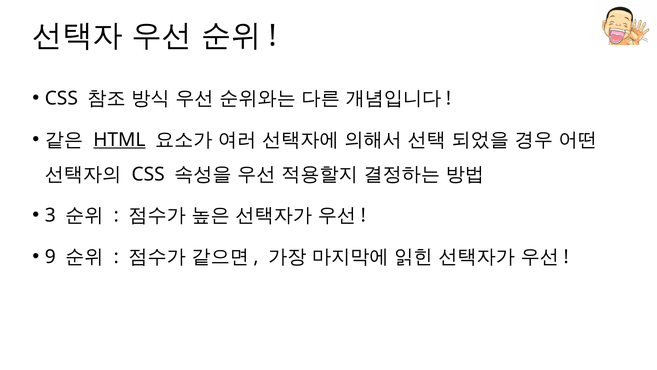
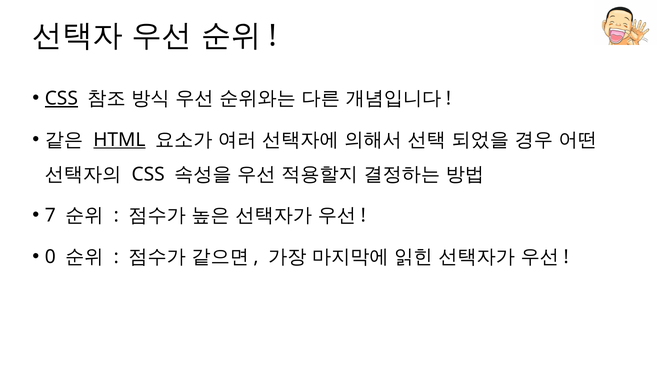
CSS underline: none -> present (61, 98)
3: 3 -> 7 (50, 215)
9: 9 -> 0 (50, 257)
